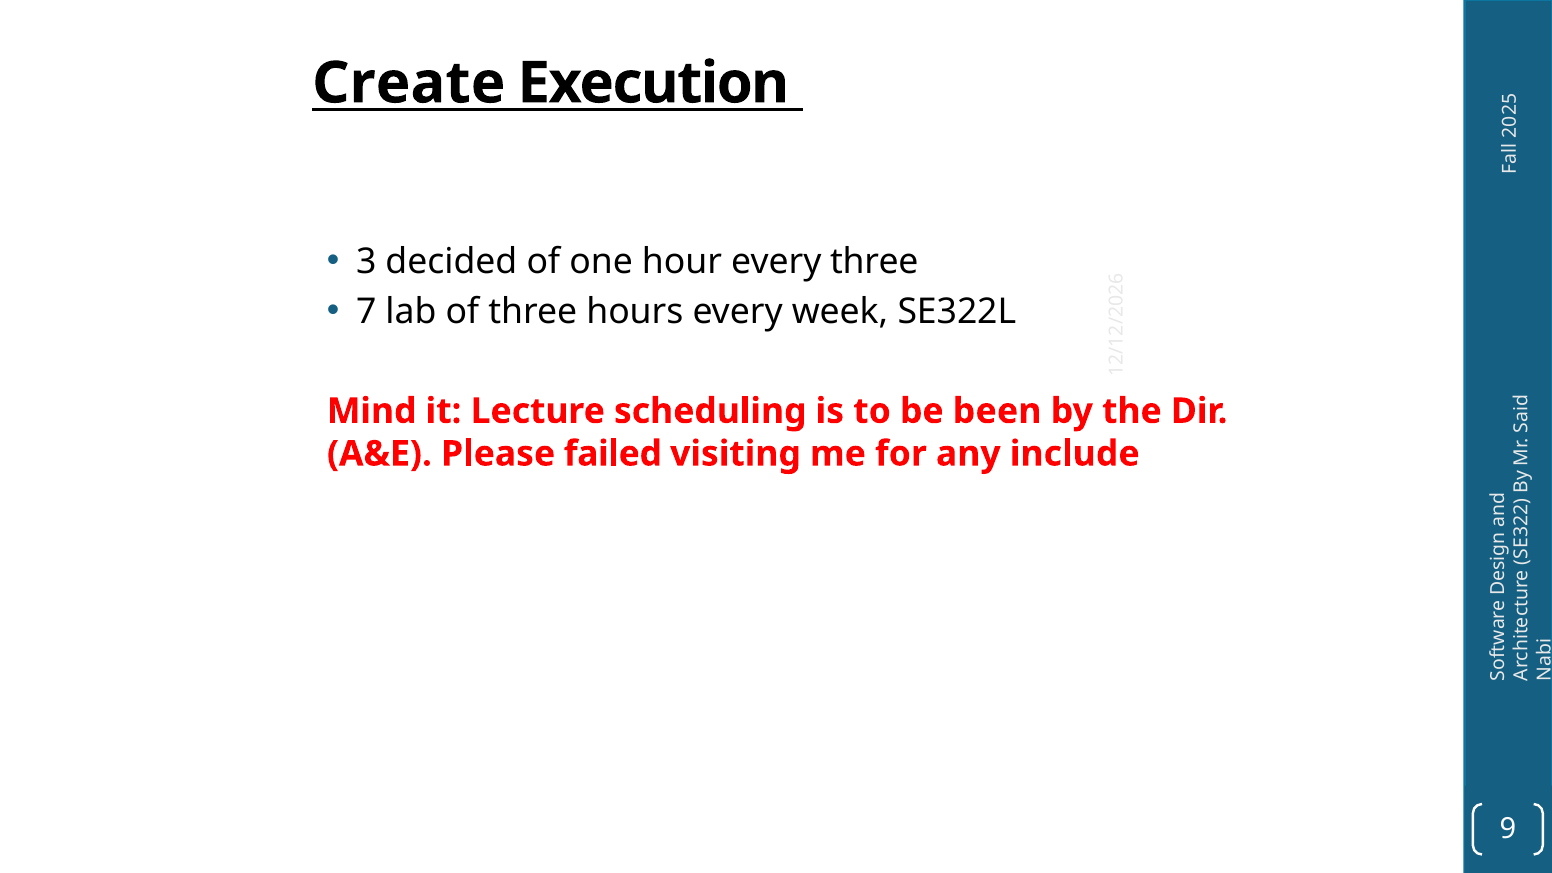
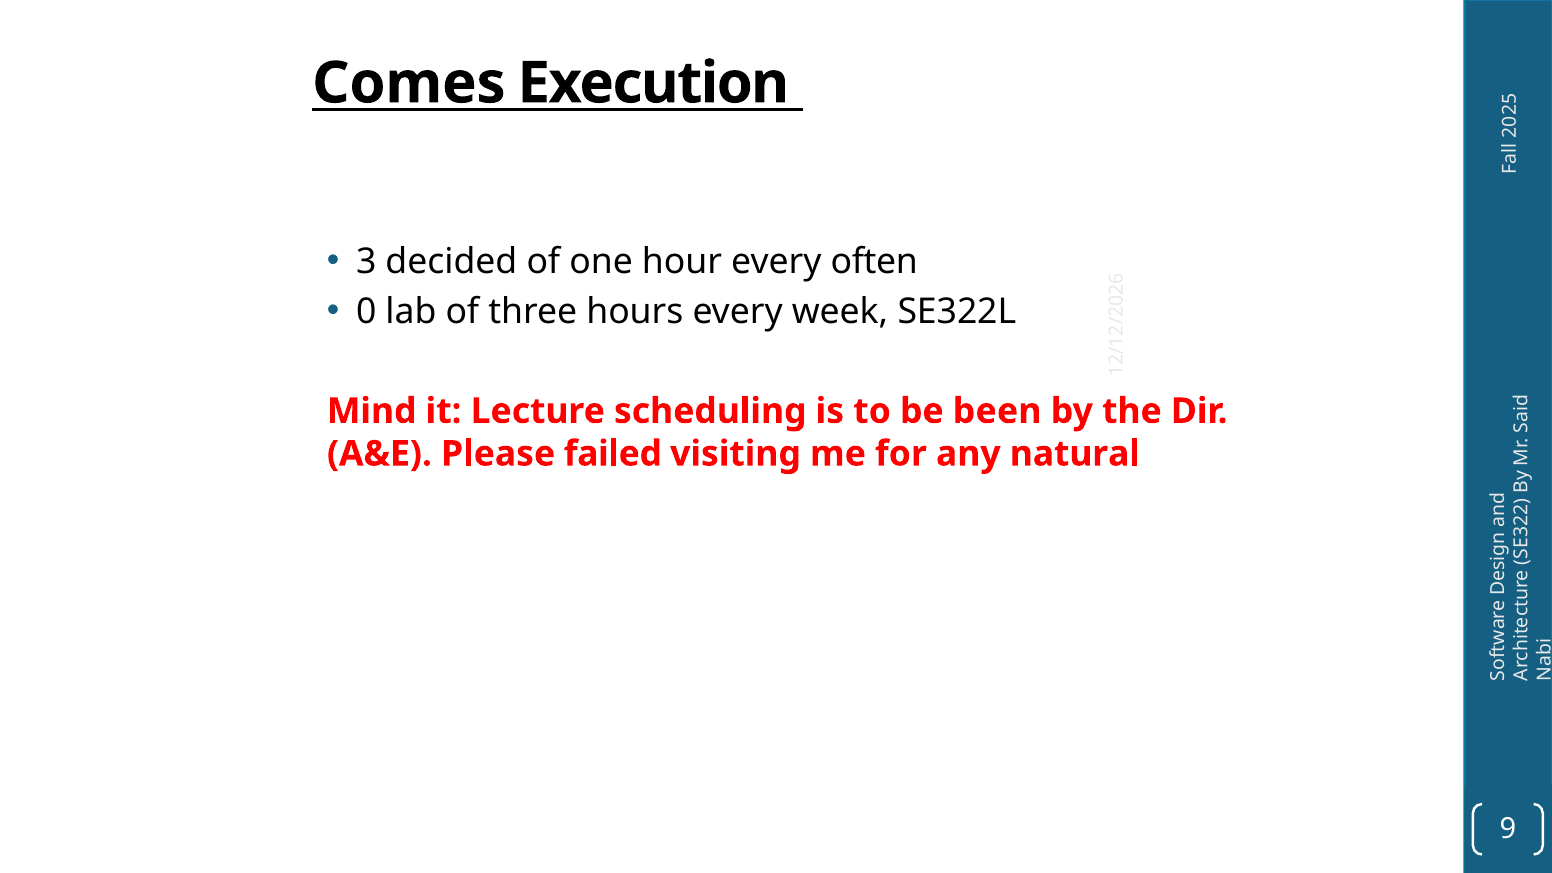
Create: Create -> Comes (409, 83)
every three: three -> often (874, 262)
7: 7 -> 0 (366, 312)
include: include -> natural (1075, 454)
